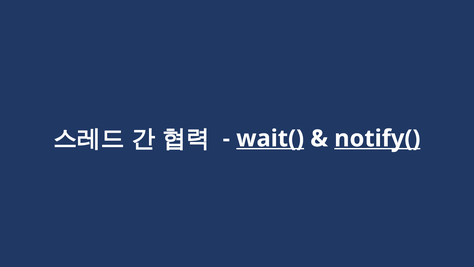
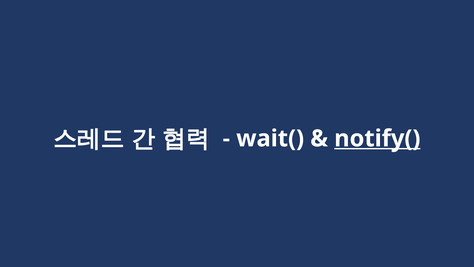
wait( underline: present -> none (270, 138)
